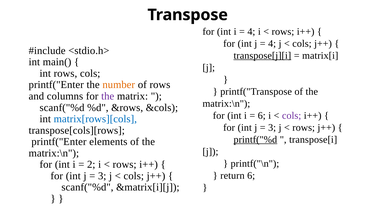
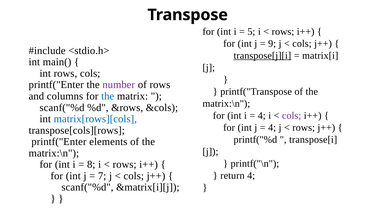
4: 4 -> 5 (251, 31)
4: 4 -> 9 (272, 43)
number colour: orange -> purple (119, 85)
the colour: purple -> blue (108, 96)
6: 6 -> 4 (262, 115)
3: 3 -> 4 (272, 127)
printf("%d underline: present -> none (255, 139)
2: 2 -> 8 (91, 164)
return 6: 6 -> 4 (251, 175)
3: 3 -> 7 (102, 176)
